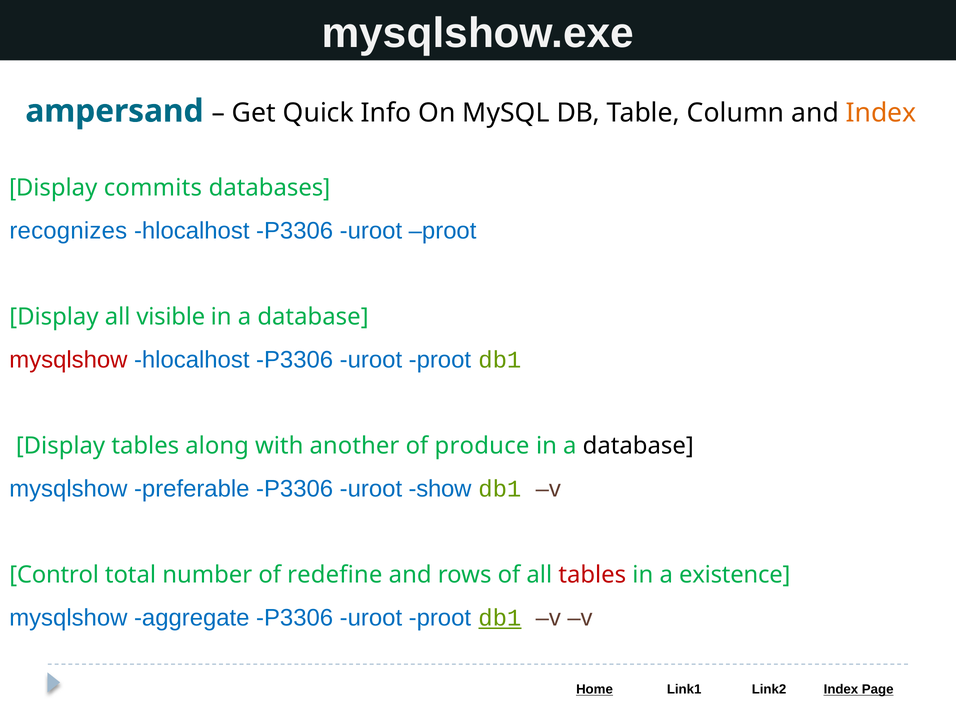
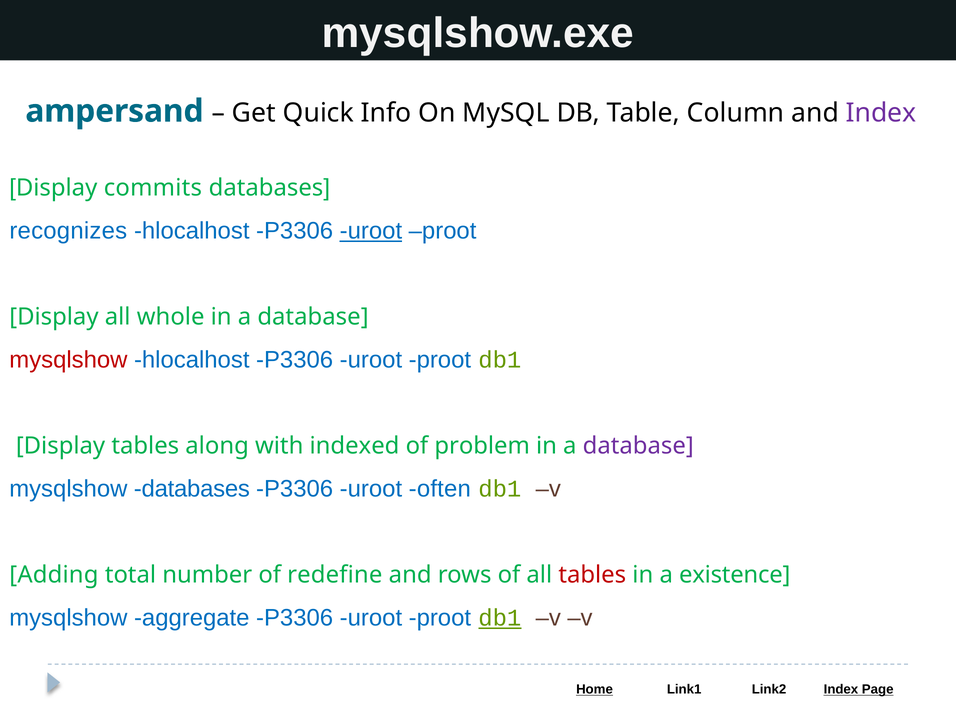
Index colour: orange -> purple (881, 113)
uroot underline: none -> present (371, 231)
visible: visible -> whole (171, 317)
another: another -> indexed (354, 446)
produce: produce -> problem (482, 446)
database colour: black -> purple (638, 446)
mysqlshow preferable: preferable -> databases (192, 489)
show: show -> often (440, 489)
Control: Control -> Adding (54, 575)
